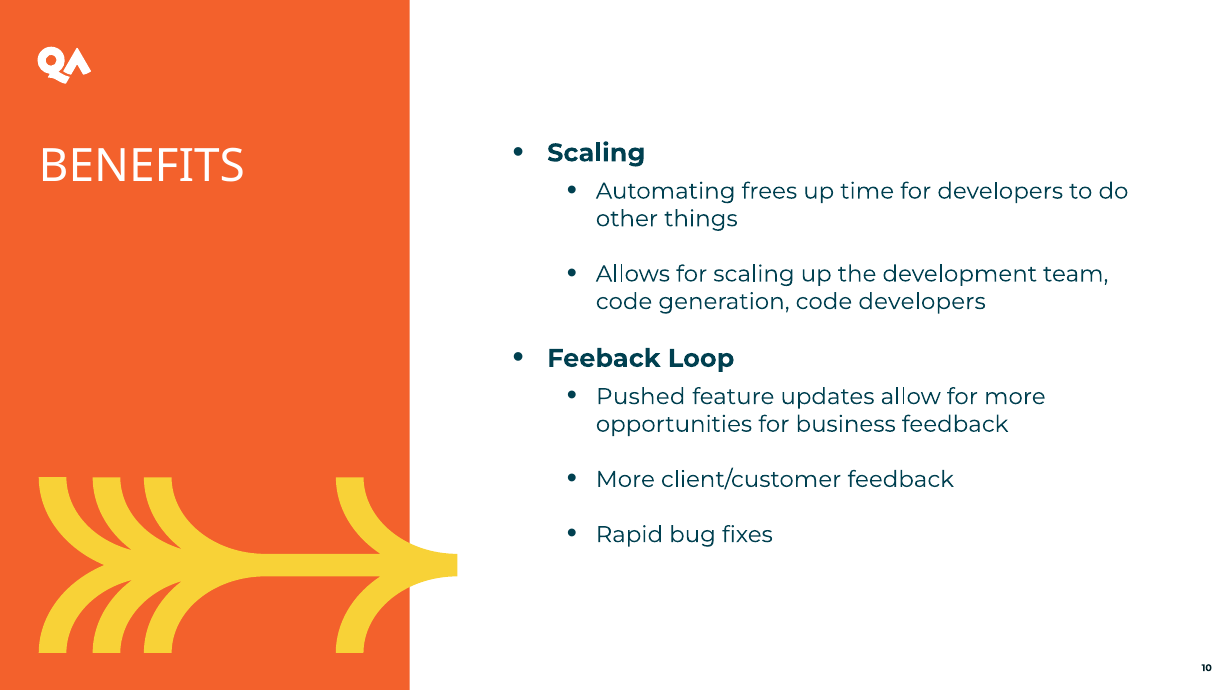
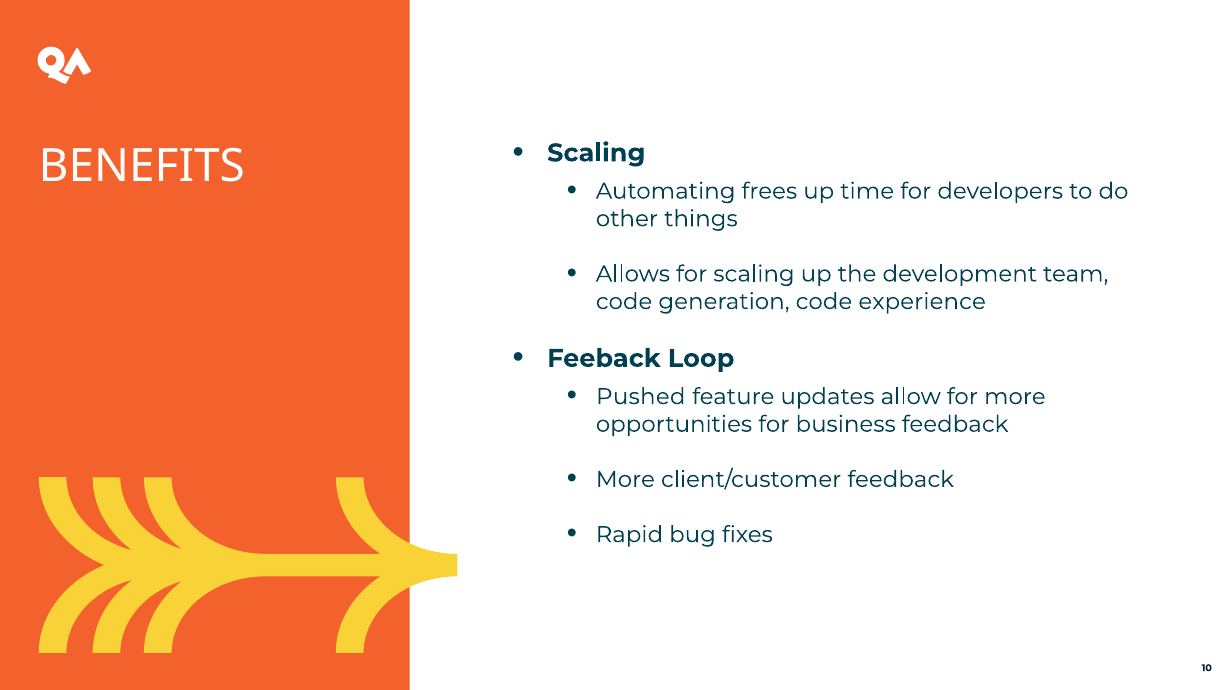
code developers: developers -> experience (922, 302)
